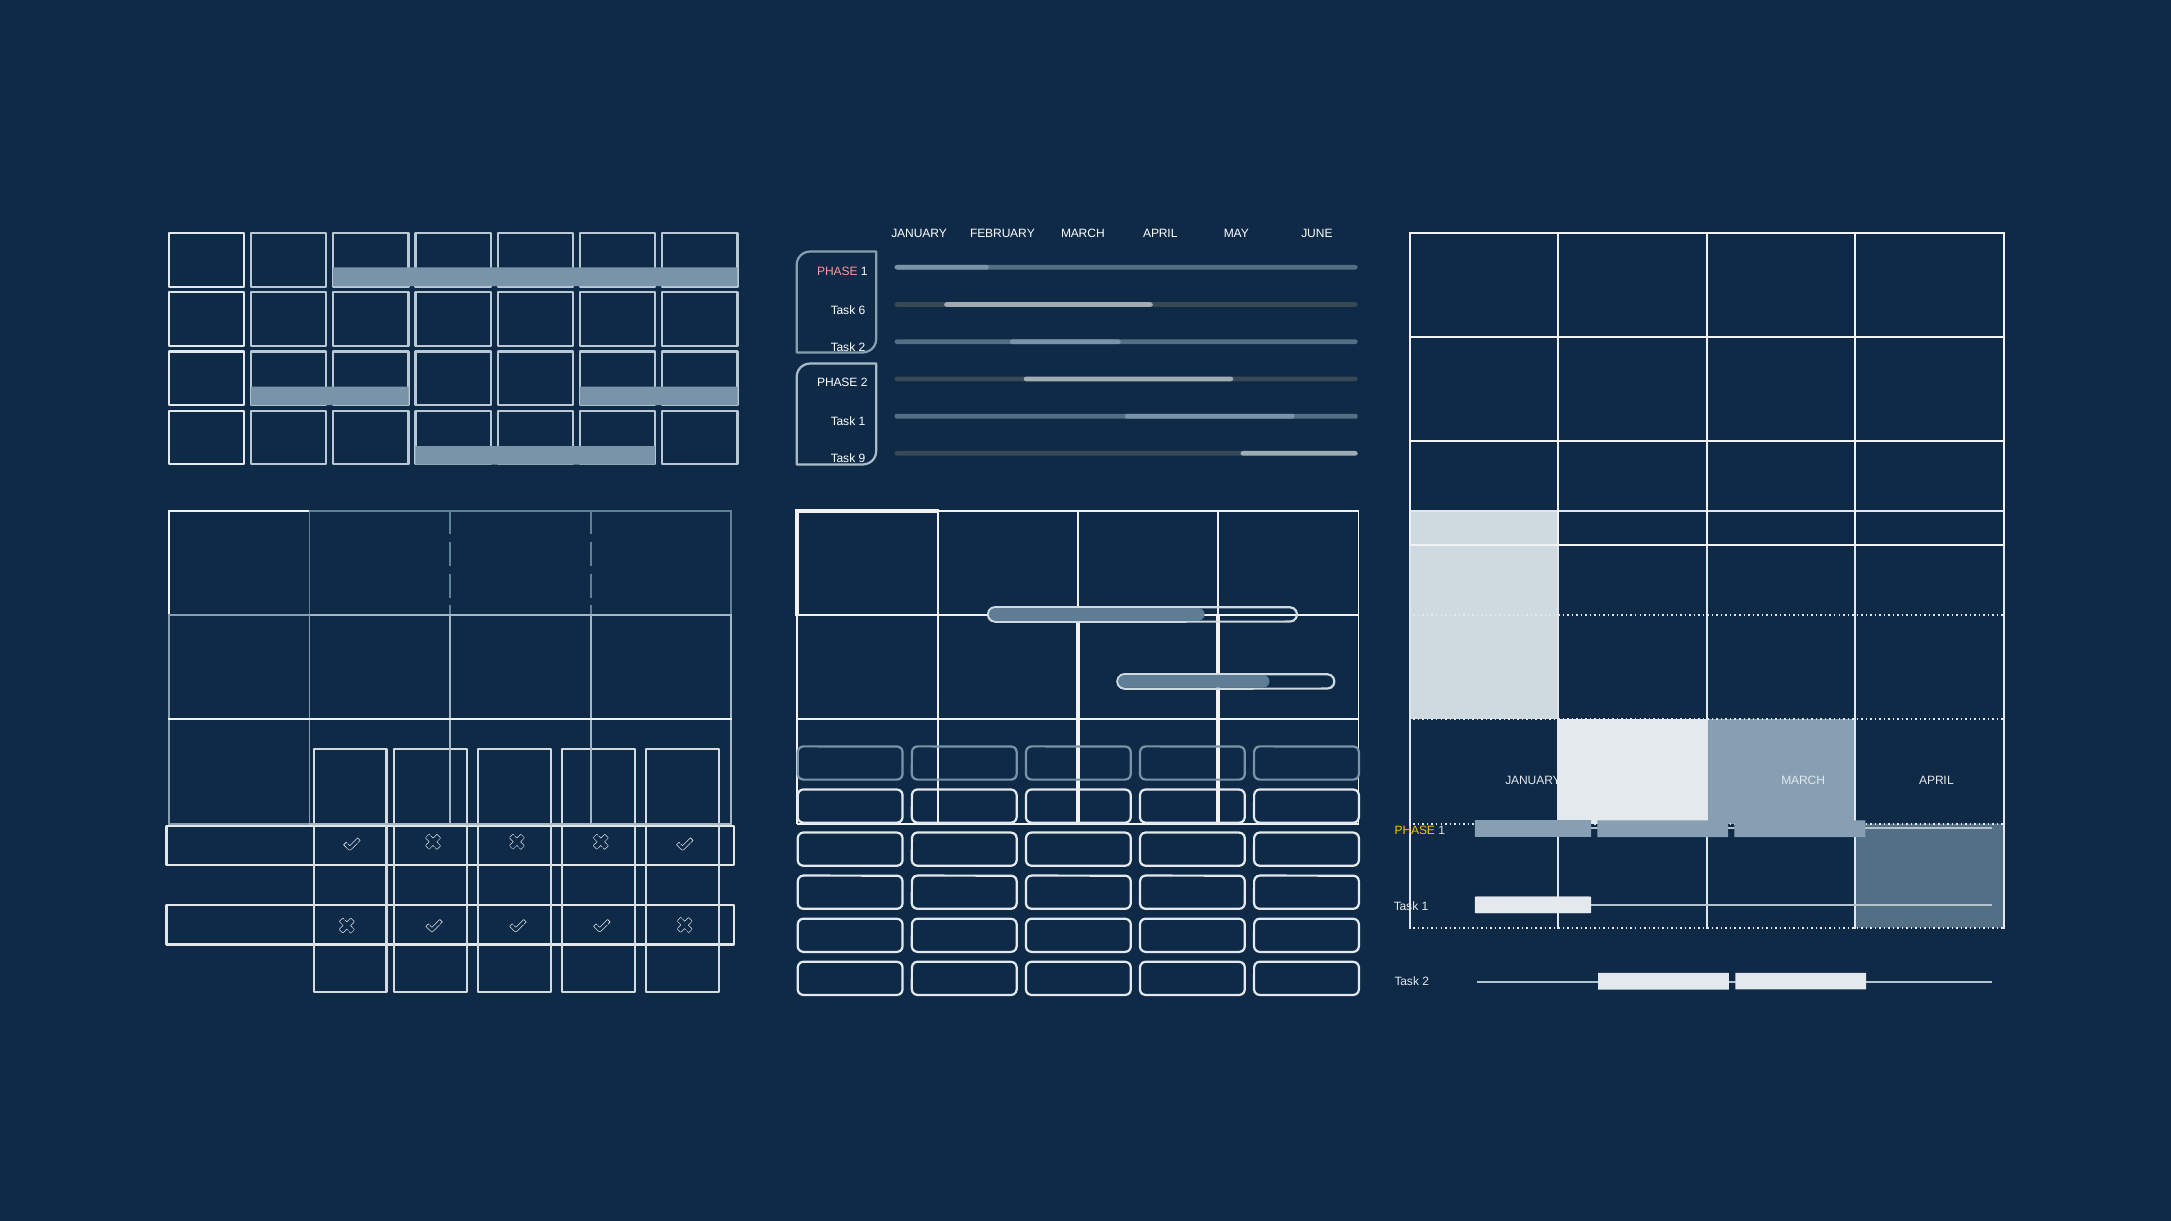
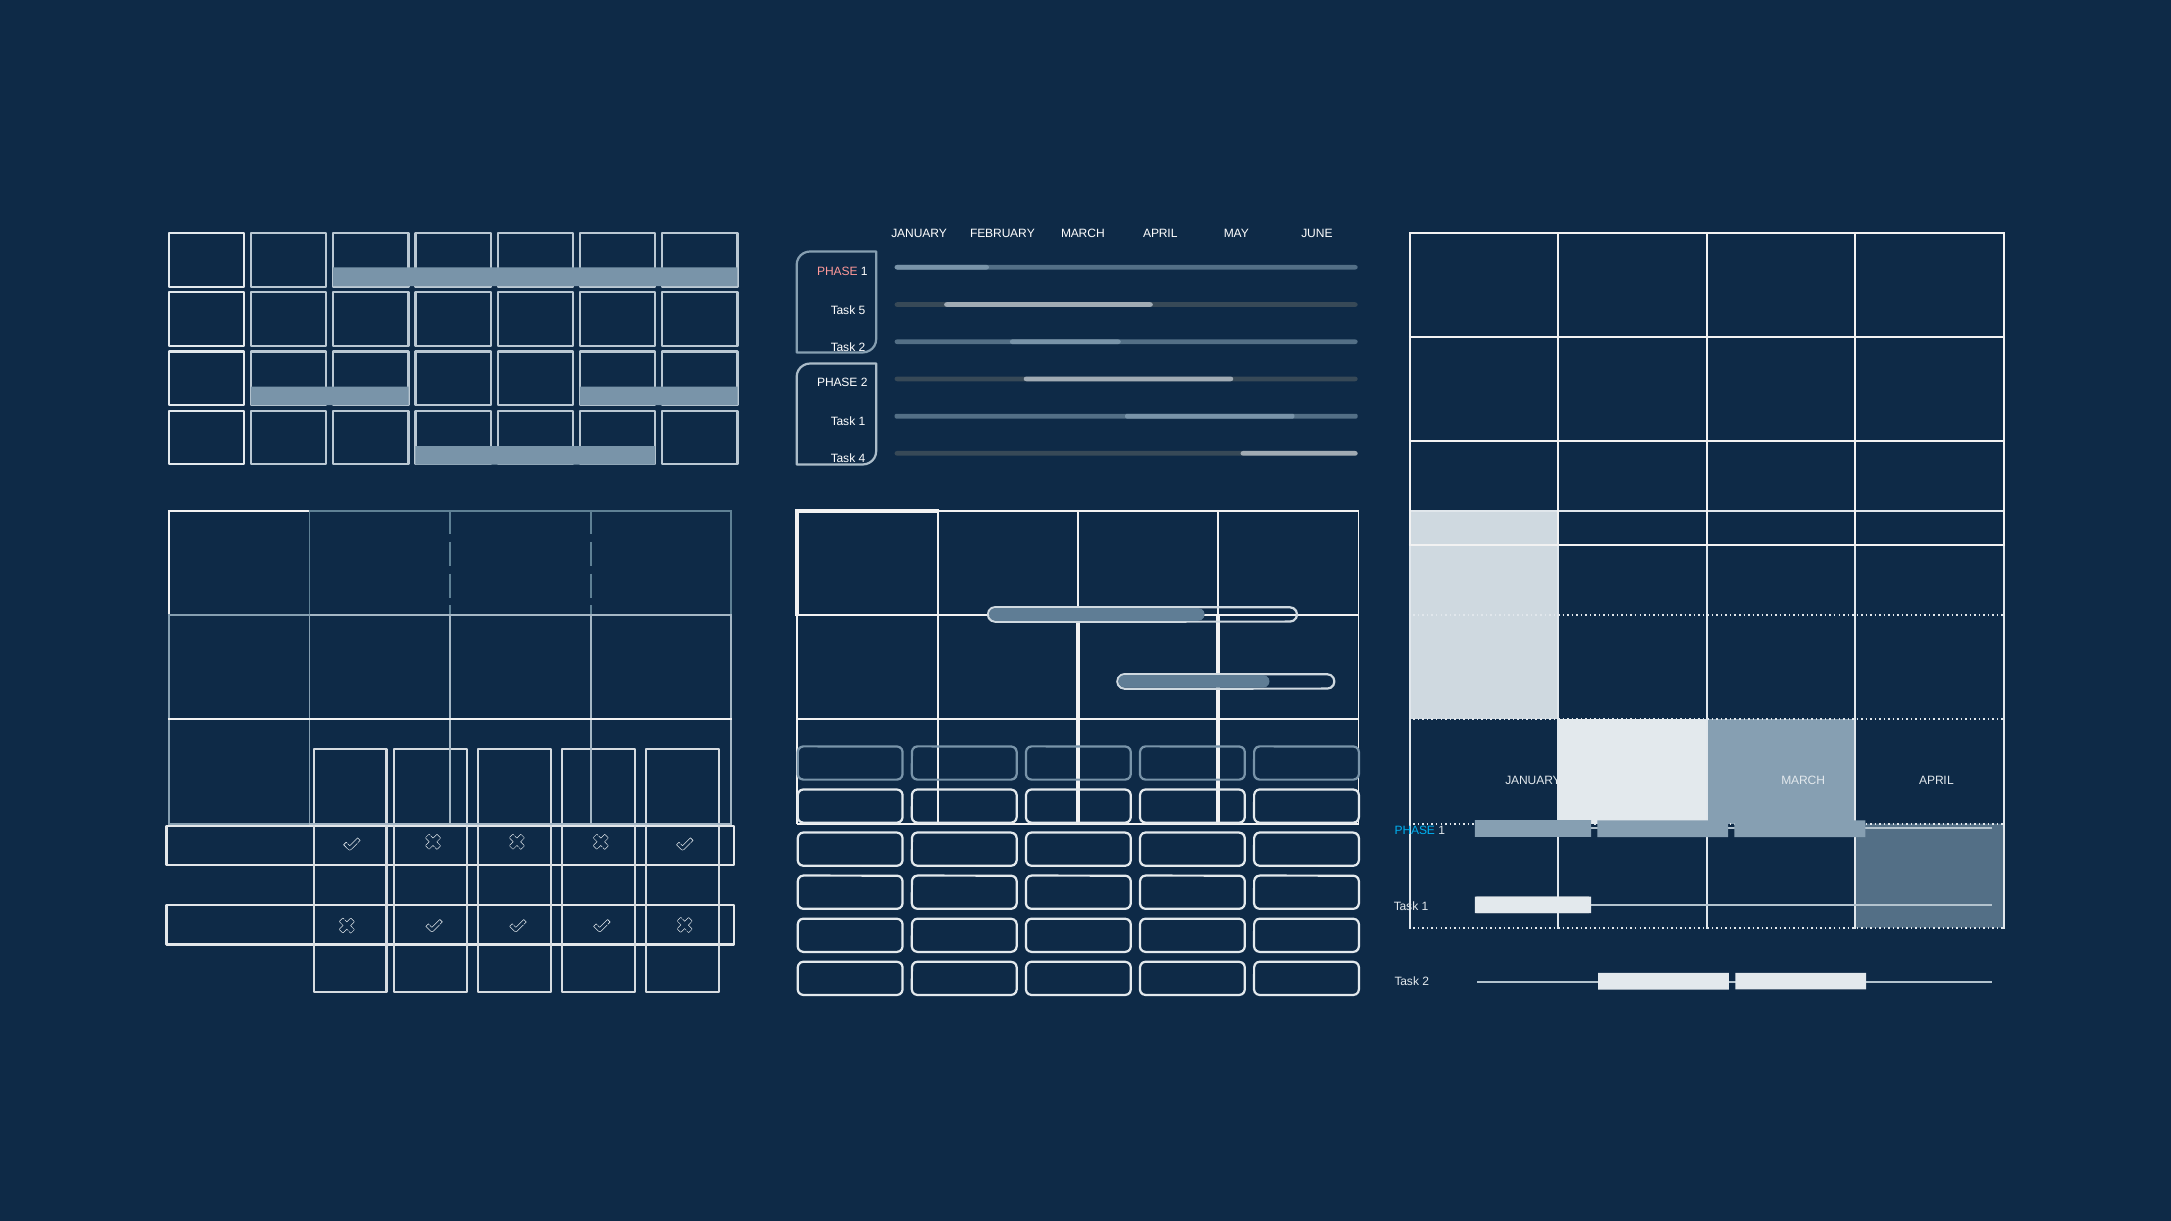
6: 6 -> 5 (862, 310)
9: 9 -> 4 (862, 459)
PHASE colour: yellow -> light blue (1415, 831)
